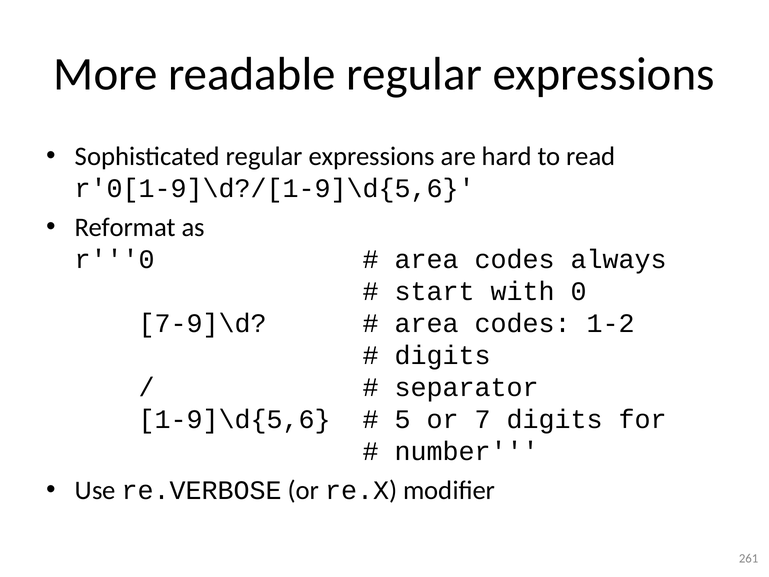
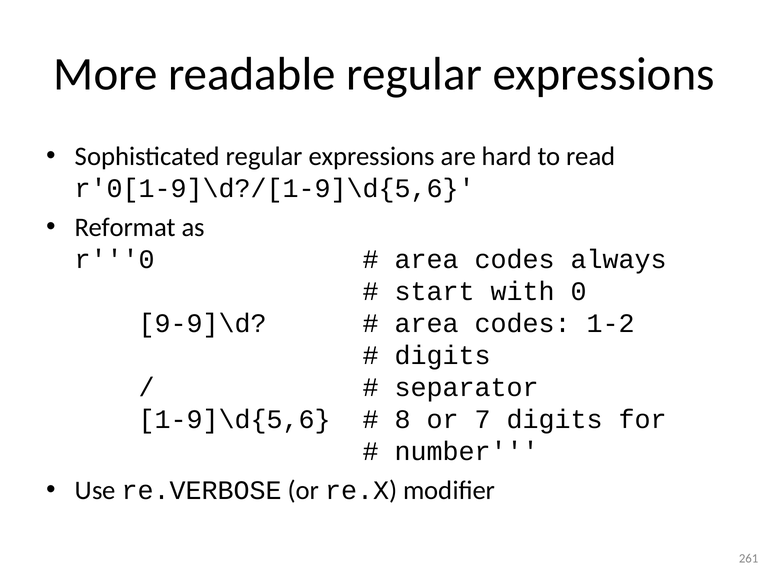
7-9]\d: 7-9]\d -> 9-9]\d (203, 323)
5: 5 -> 8 (403, 419)
